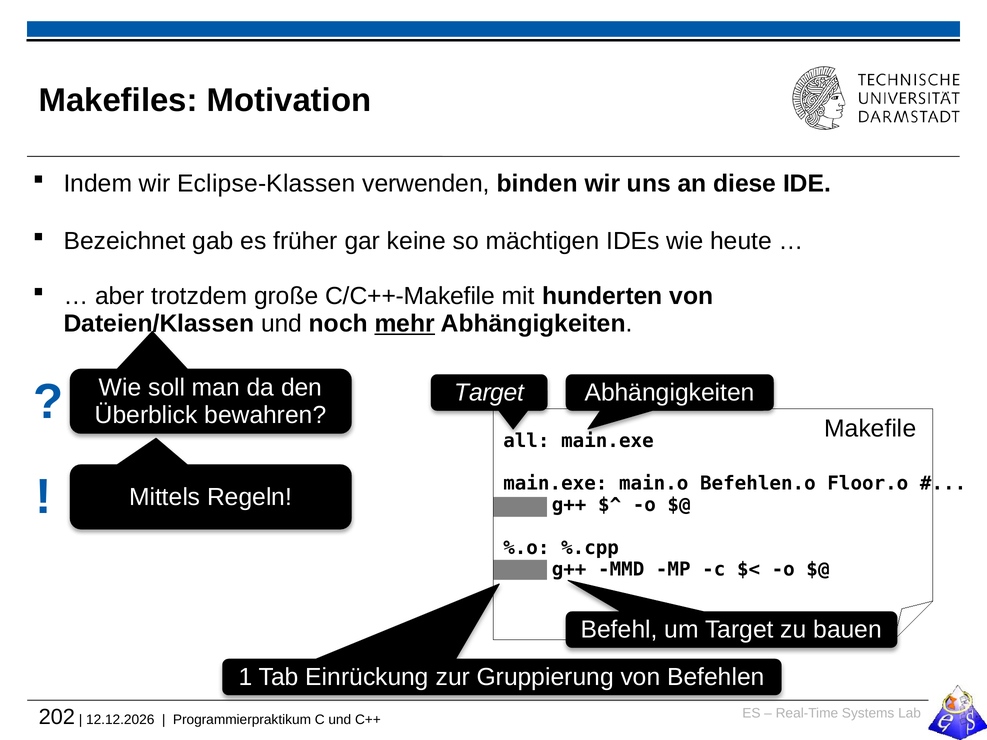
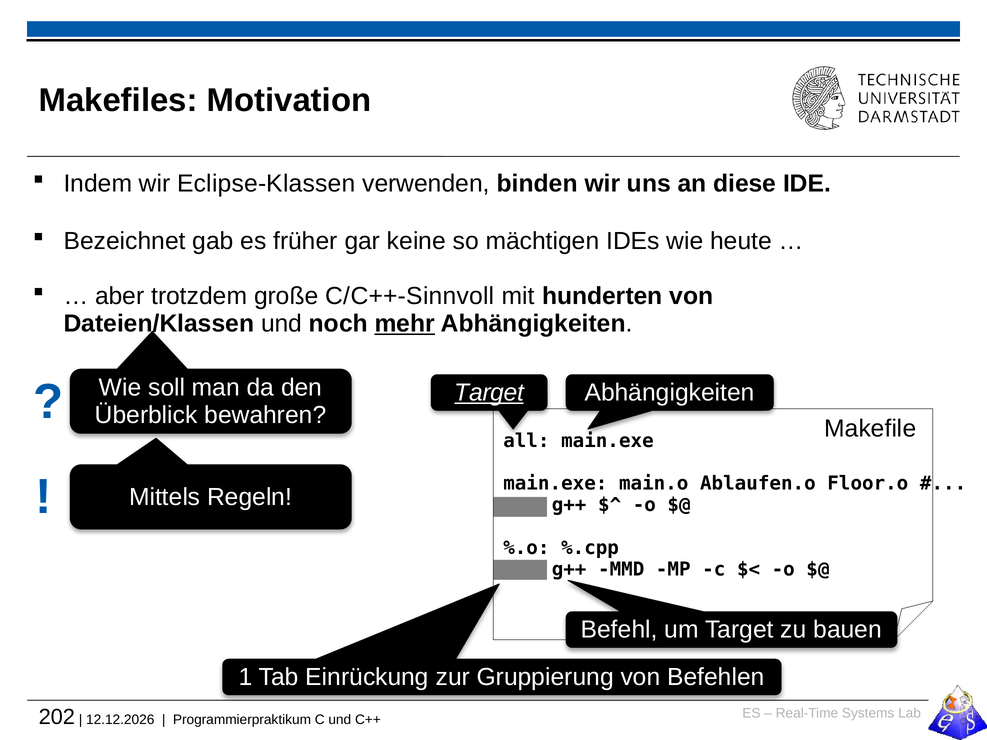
C/C++-Makefile: C/C++-Makefile -> C/C++-Sinnvoll (410, 296)
Target underline: none -> present (489, 393)
Befehlen.o: Befehlen.o -> Ablaufen.o (758, 484)
